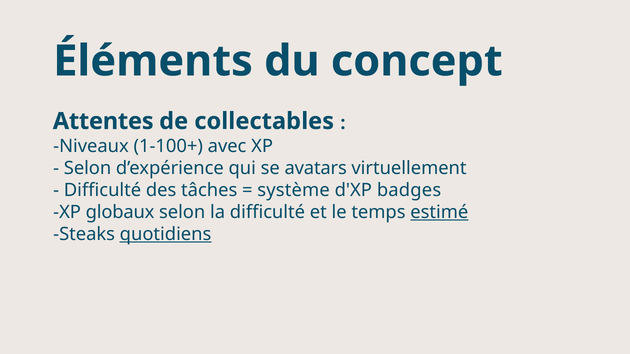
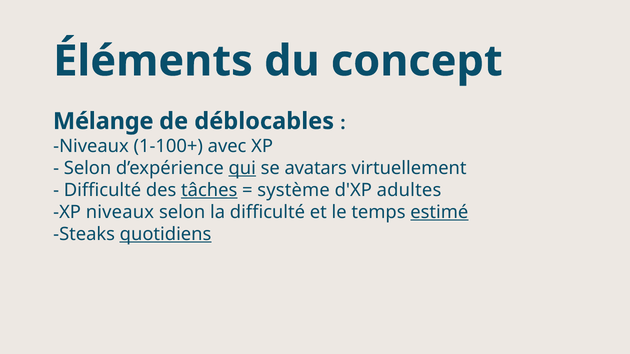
Attentes: Attentes -> Mélange (103, 121)
collectables: collectables -> déblocables (264, 121)
qui underline: none -> present (242, 168)
tâches underline: none -> present (209, 190)
badges: badges -> adultes (409, 190)
XP globaux: globaux -> niveaux (120, 212)
